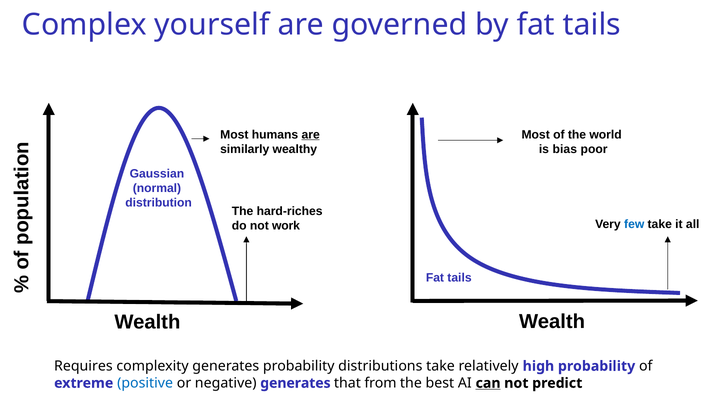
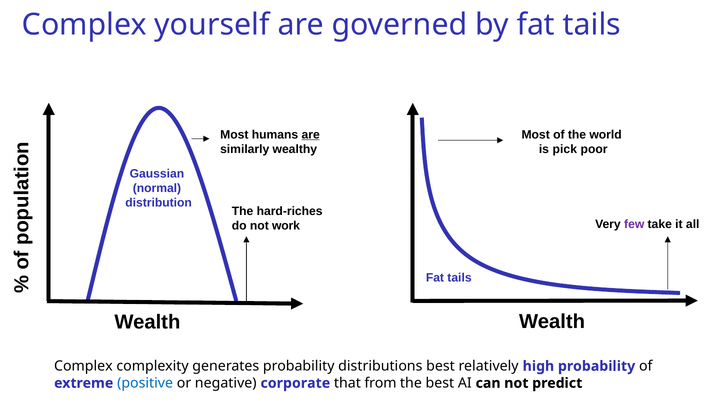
bias: bias -> pick (565, 150)
few colour: blue -> purple (634, 224)
Requires: Requires -> Complex (83, 367)
distributions take: take -> best (440, 367)
negative generates: generates -> corporate (295, 384)
can underline: present -> none (488, 384)
